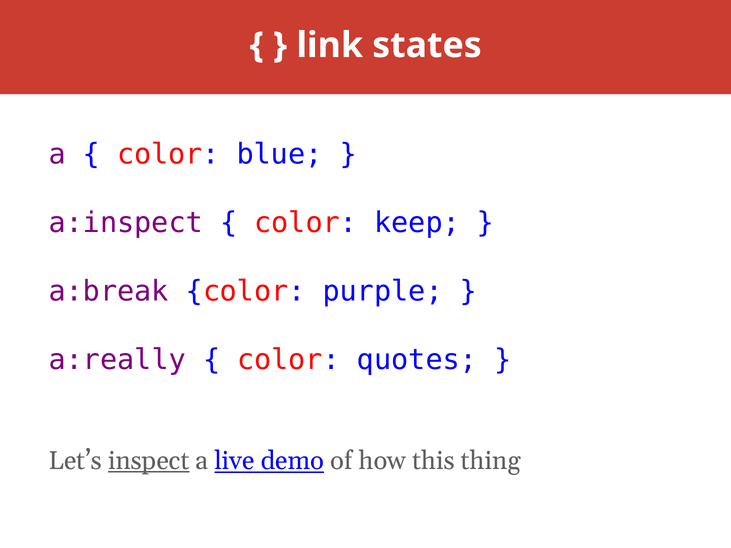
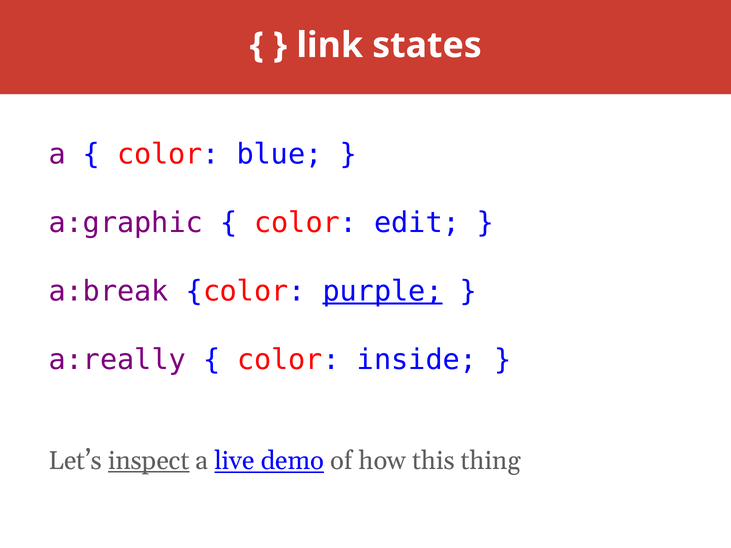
a:inspect: a:inspect -> a:graphic (126, 223)
keep: keep -> edit (417, 223)
purple underline: none -> present (383, 291)
quotes: quotes -> inside (417, 360)
